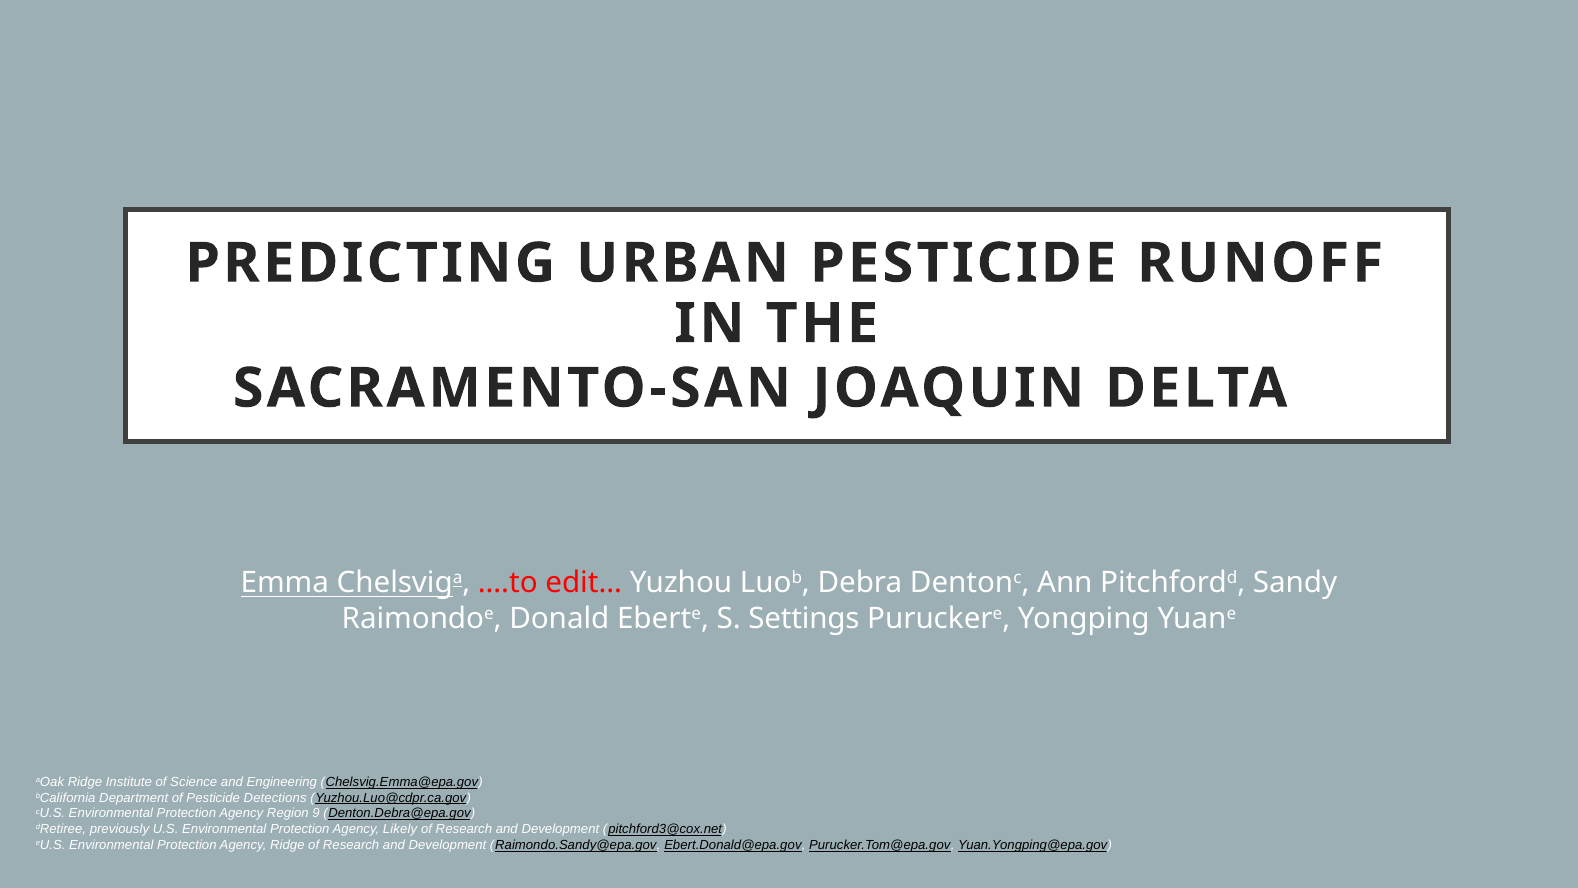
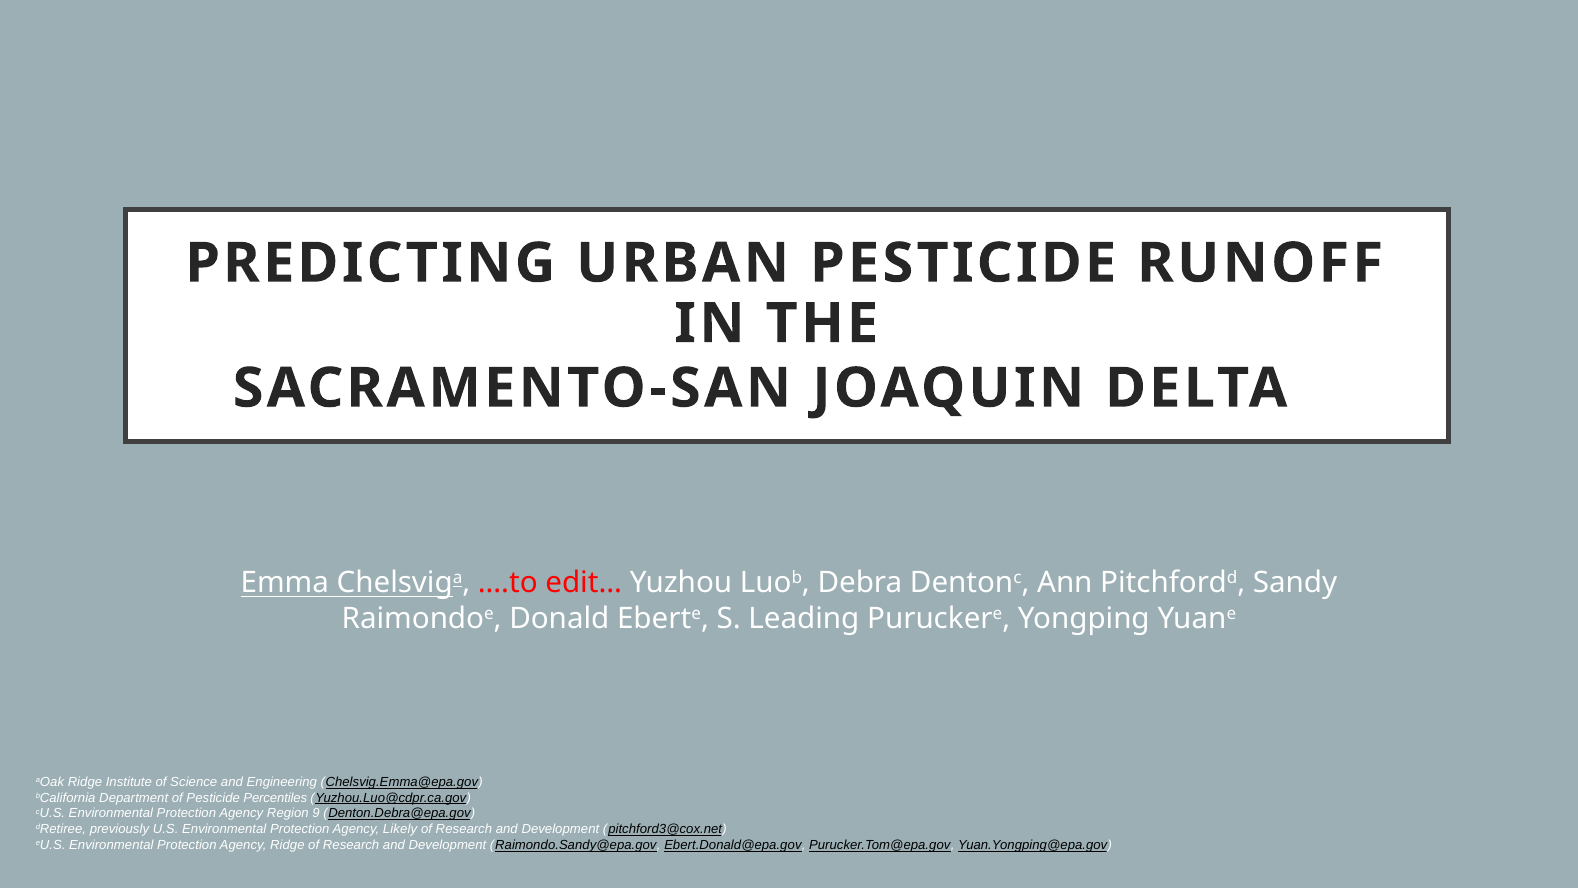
Settings: Settings -> Leading (804, 618)
Detections: Detections -> Percentiles (275, 798)
